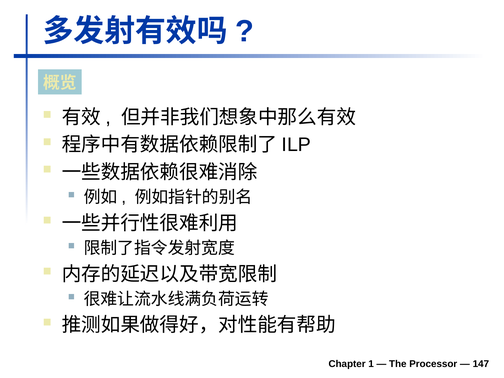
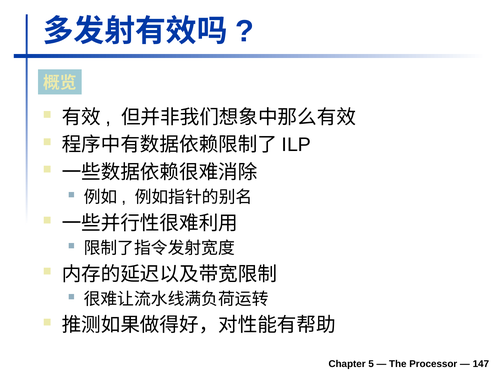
1: 1 -> 5 (371, 364)
